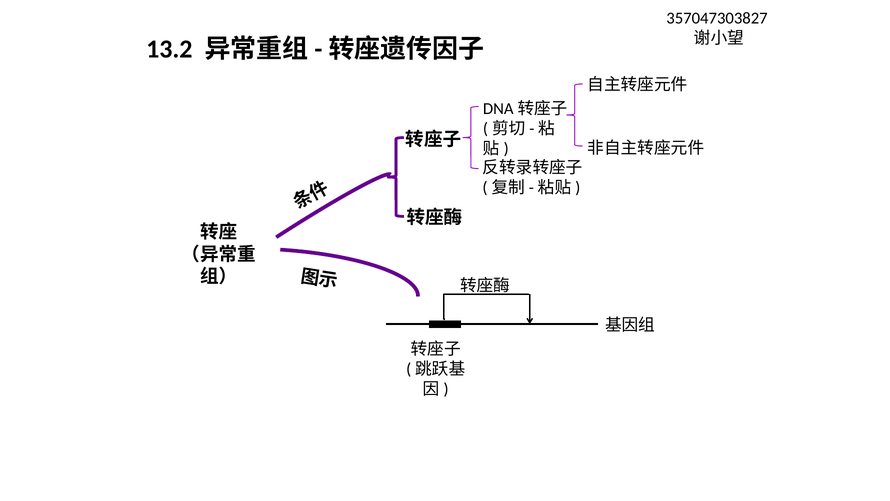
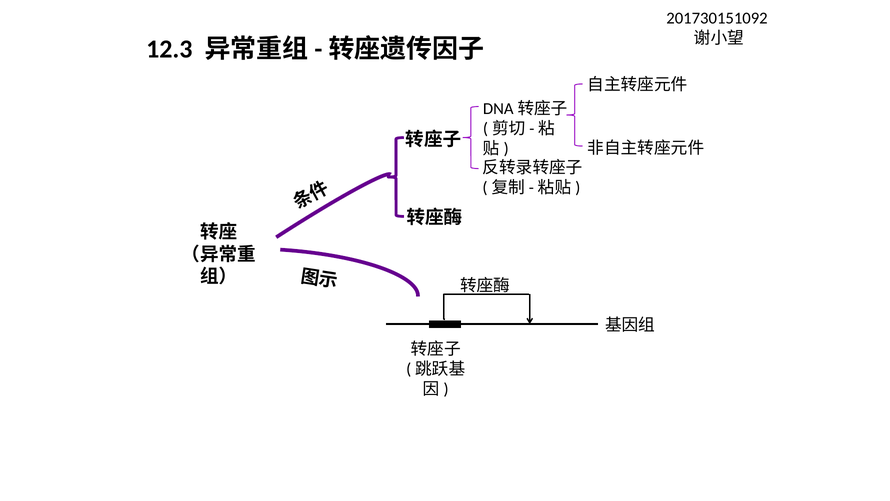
357047303827: 357047303827 -> 201730151092 (717, 18)
13.2: 13.2 -> 12.3 (169, 49)
